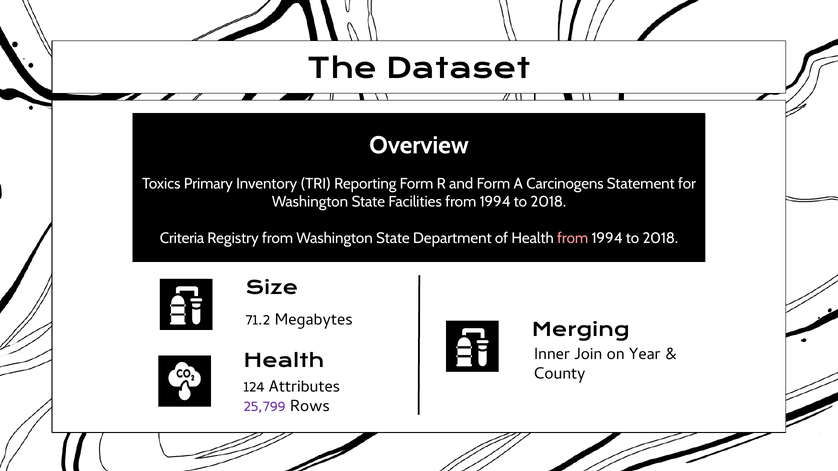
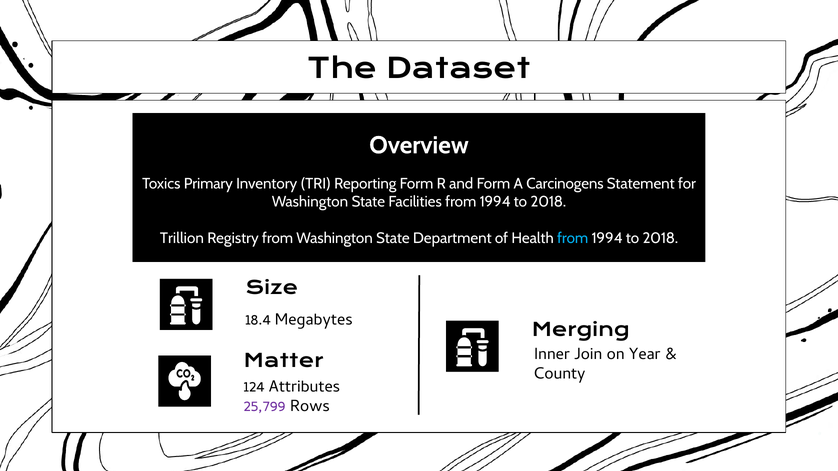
Criteria: Criteria -> Trillion (182, 238)
from colour: pink -> light blue (573, 238)
71.2: 71.2 -> 18.4 (258, 320)
Health: Health -> Matter (284, 362)
